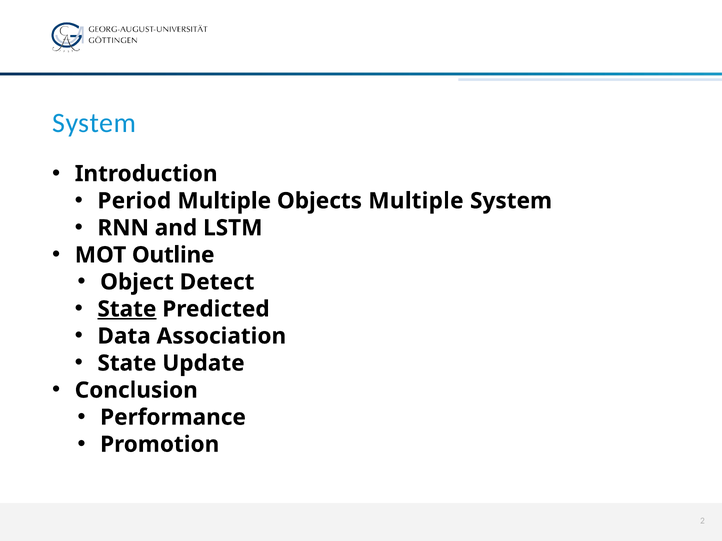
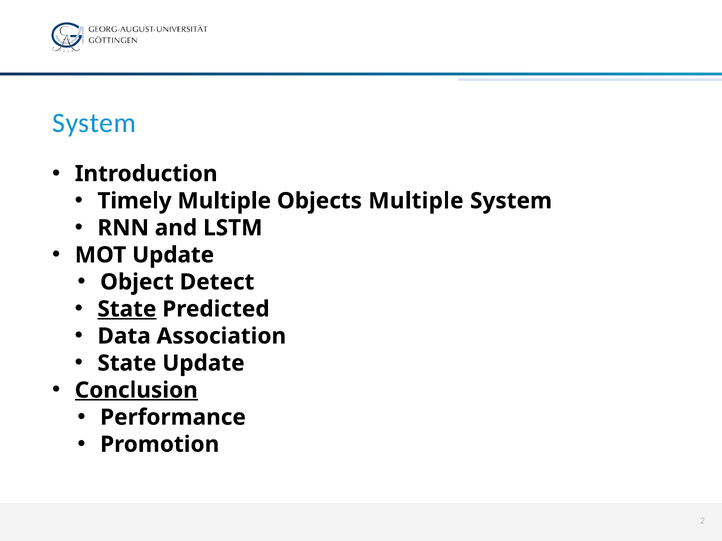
Period: Period -> Timely (135, 201)
MOT Outline: Outline -> Update (173, 255)
Conclusion underline: none -> present (136, 391)
